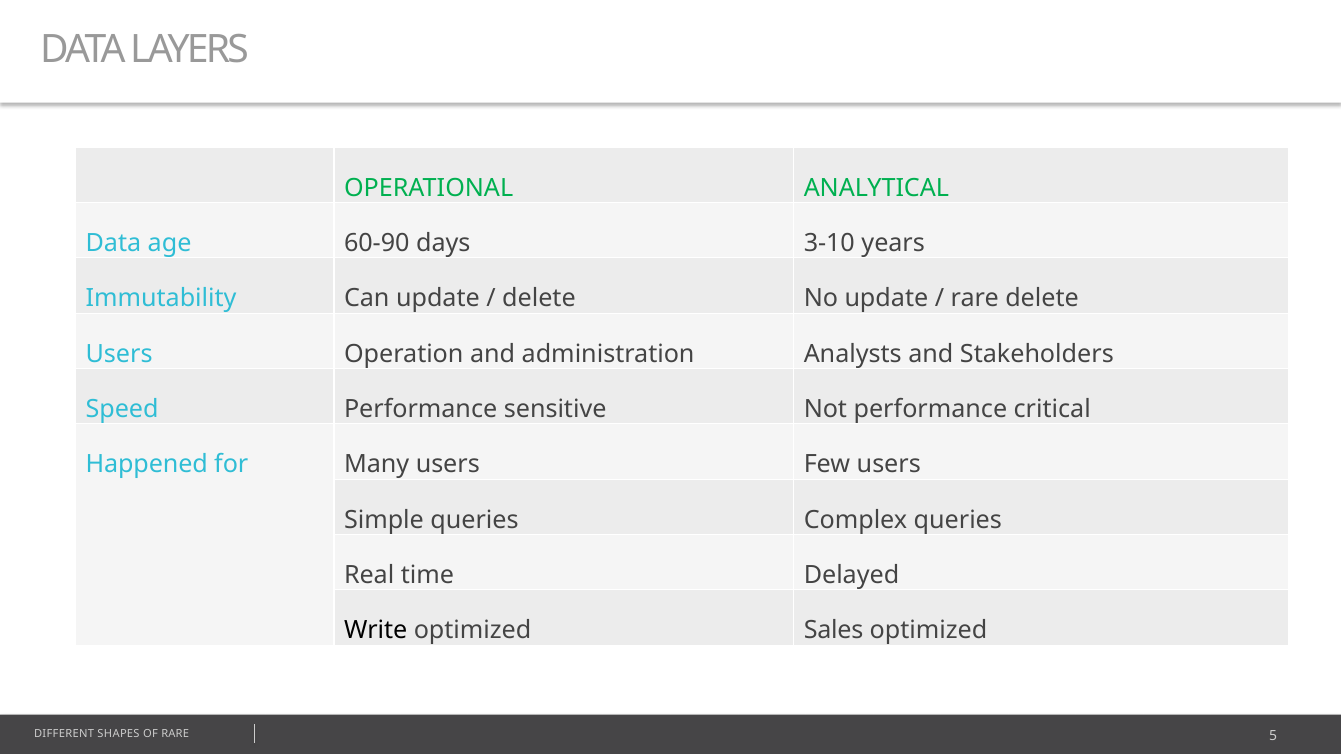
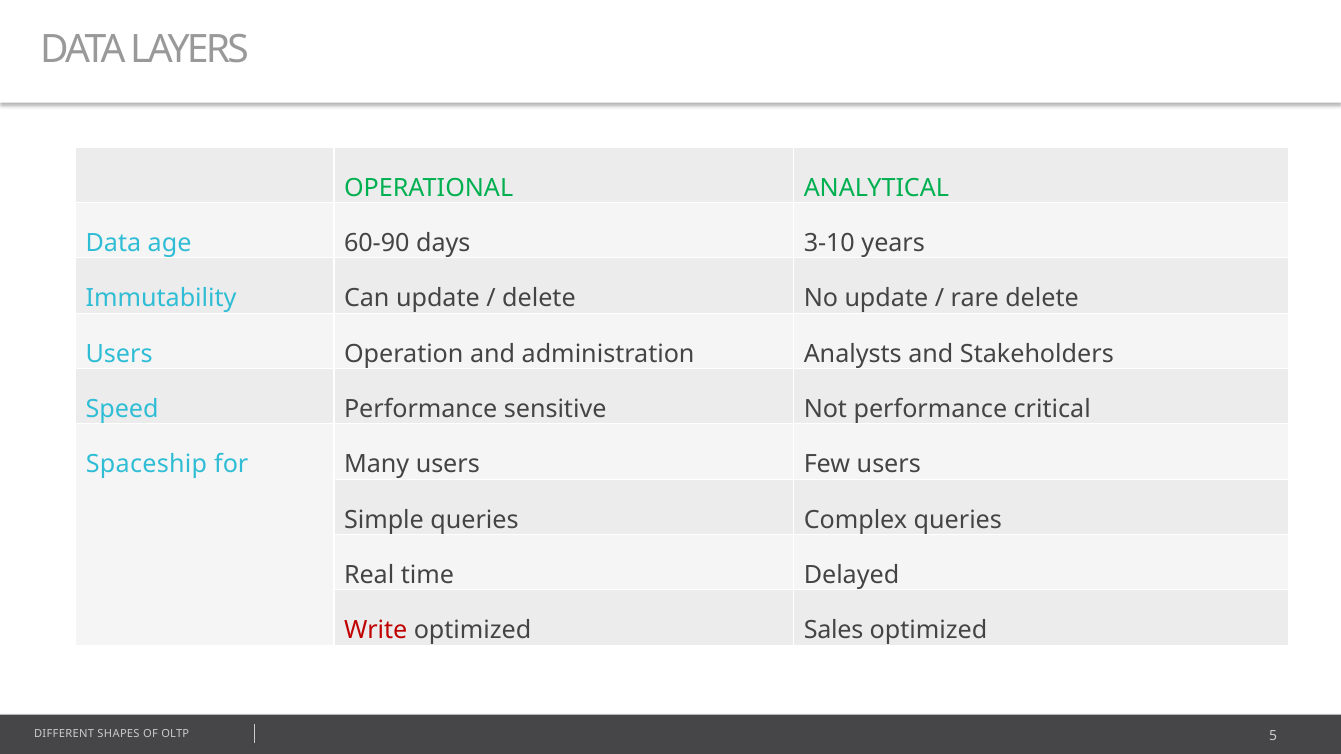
Happened: Happened -> Spaceship (147, 465)
Write colour: black -> red (376, 631)
RARE: RARE -> OLTP (175, 734)
